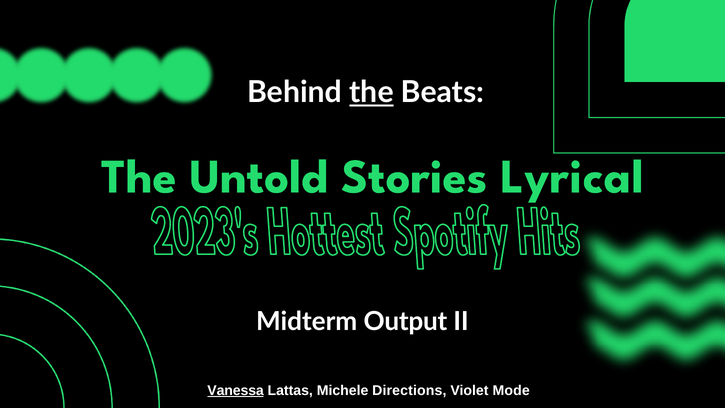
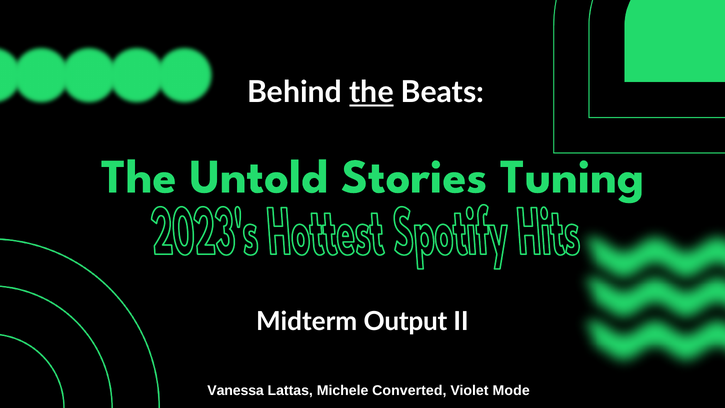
Lyrical: Lyrical -> Tuning (572, 177)
Vanessa underline: present -> none (236, 390)
Directions: Directions -> Converted (409, 390)
